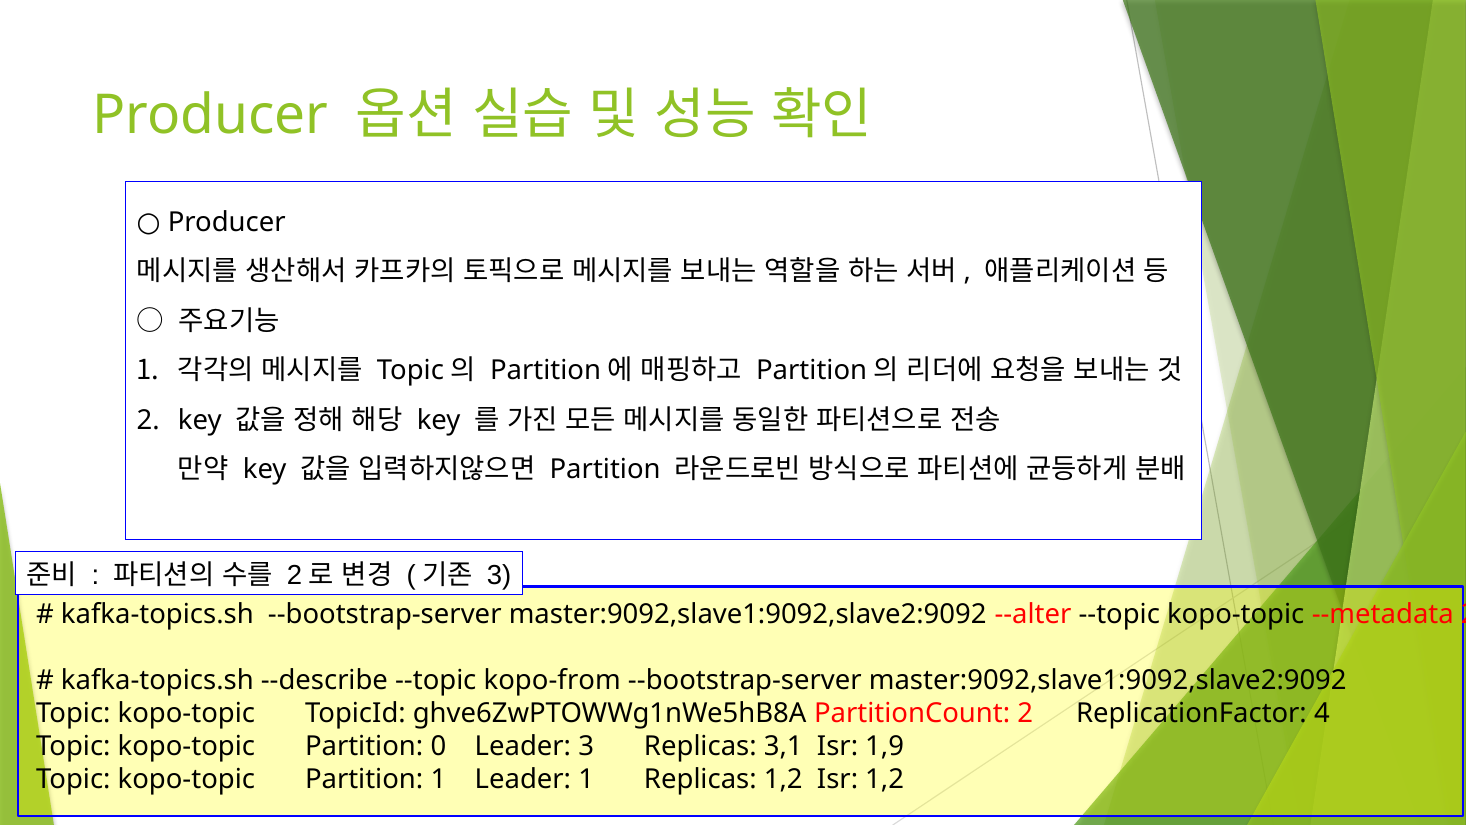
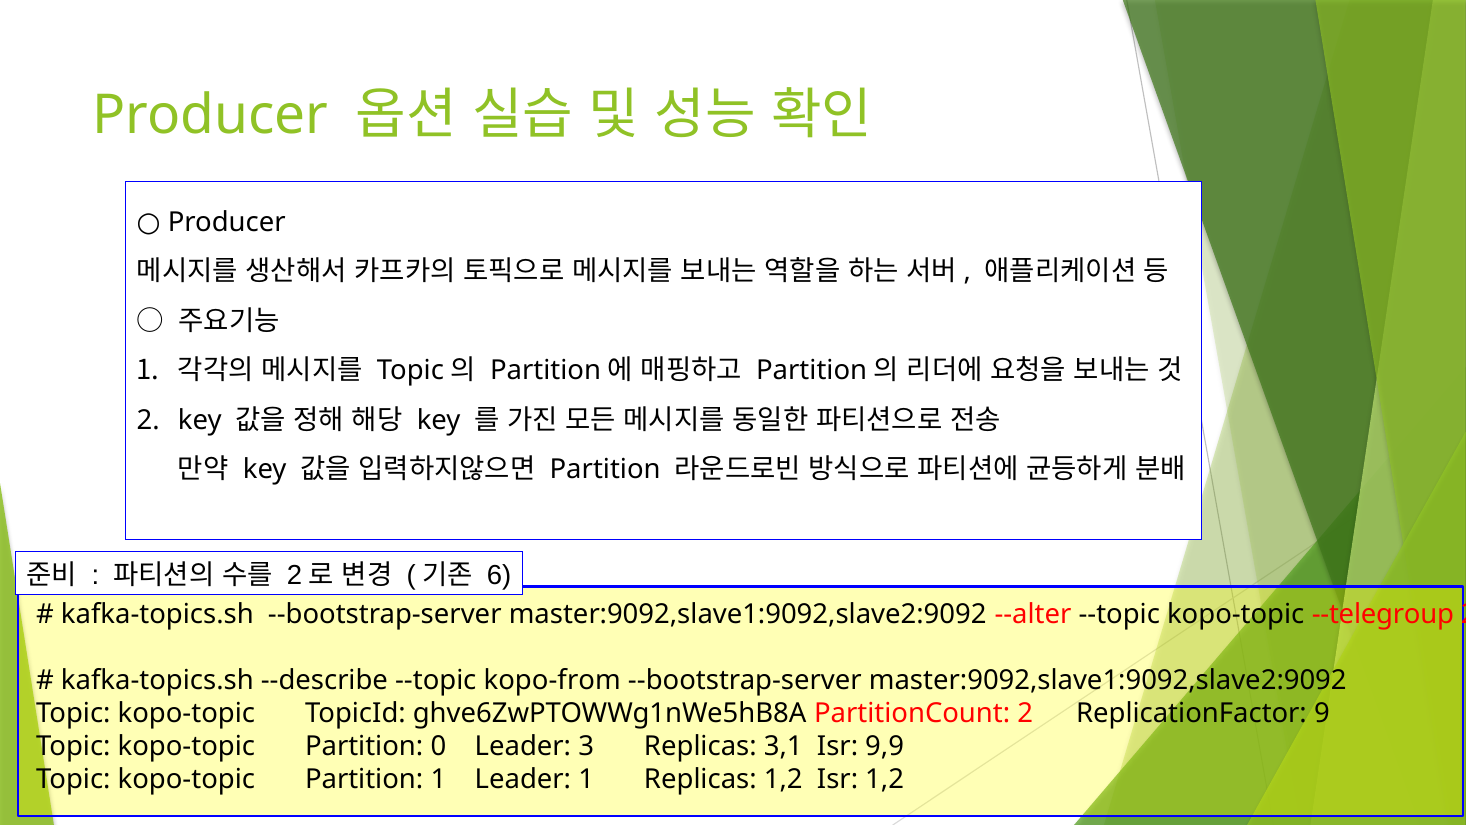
3: 3 -> 6 (499, 575)
--metadata: --metadata -> --telegroup (1383, 614)
4: 4 -> 9 (1322, 713)
1,9: 1,9 -> 9,9 (885, 746)
